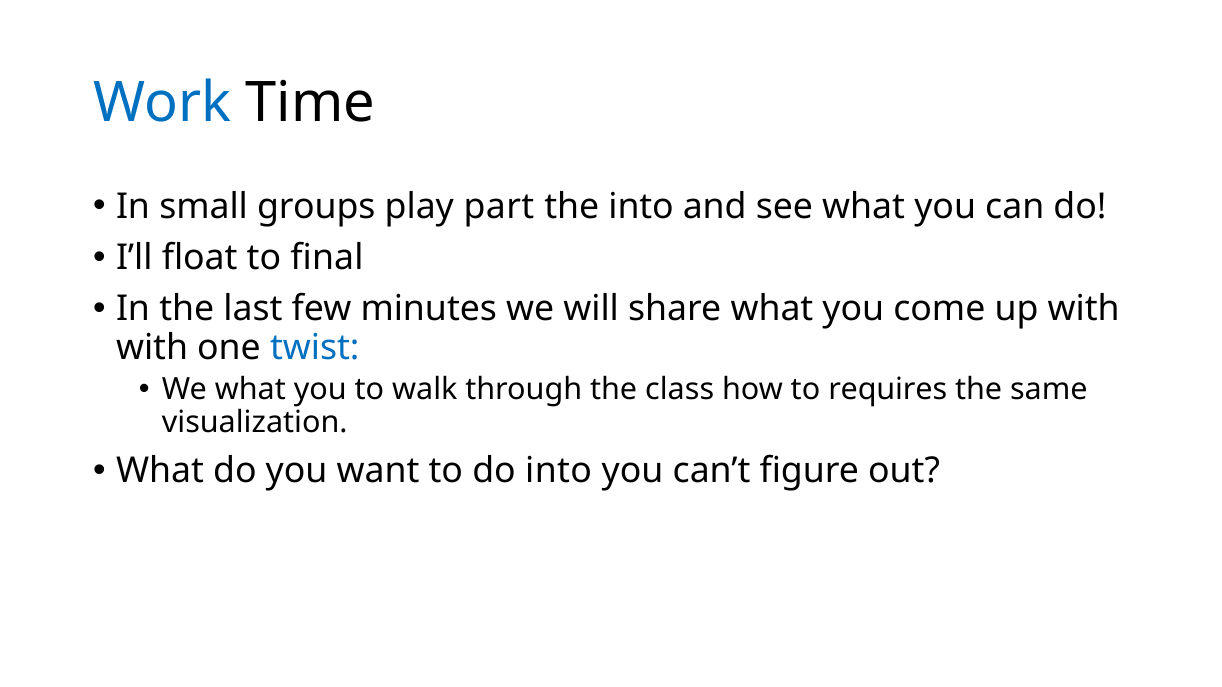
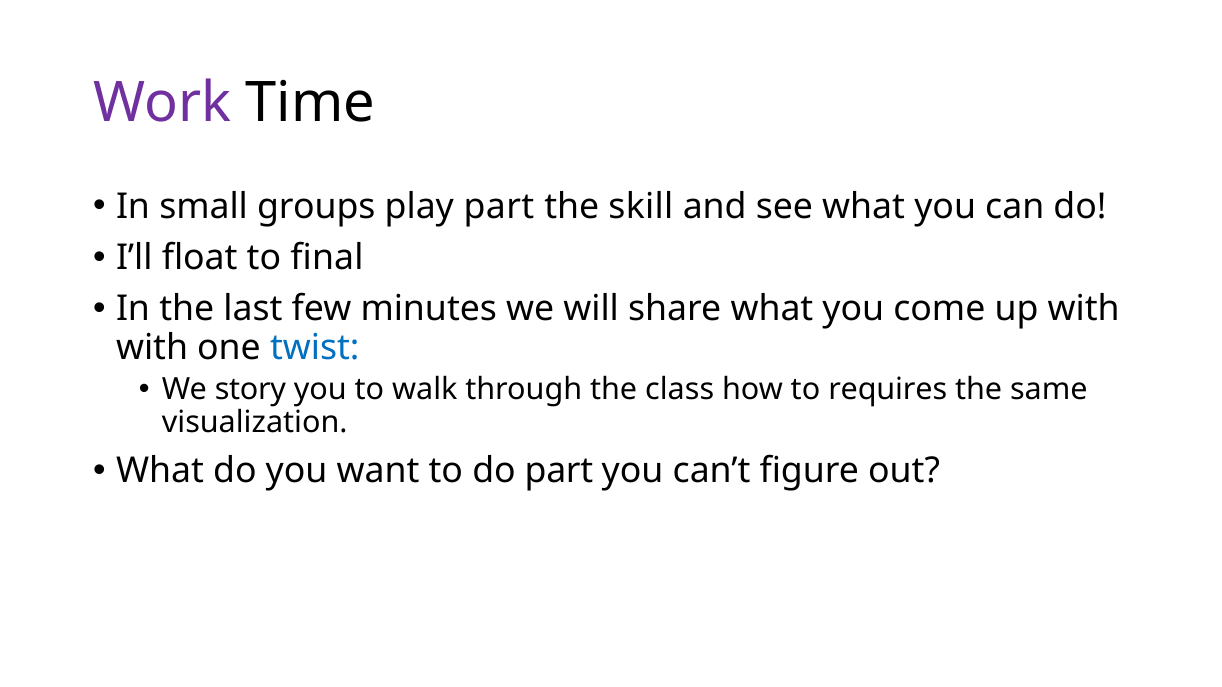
Work colour: blue -> purple (162, 103)
the into: into -> skill (641, 207)
We what: what -> story (250, 390)
do into: into -> part (559, 471)
